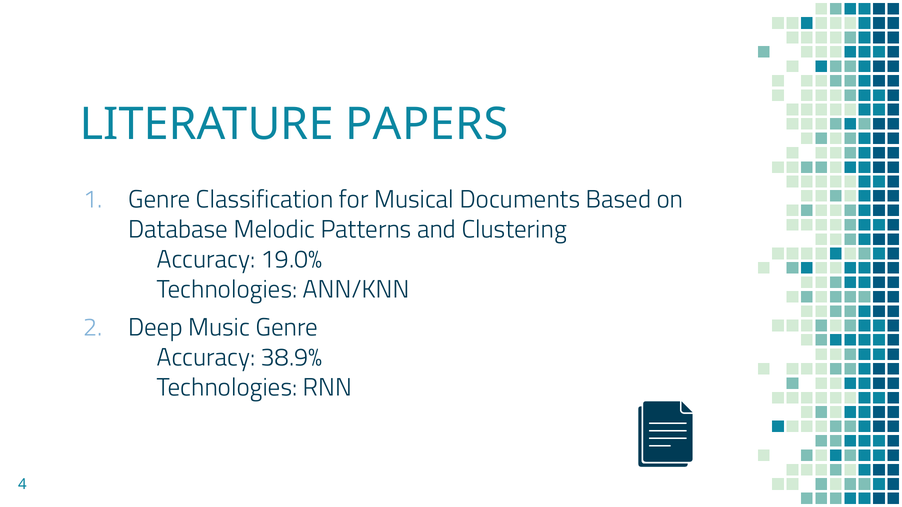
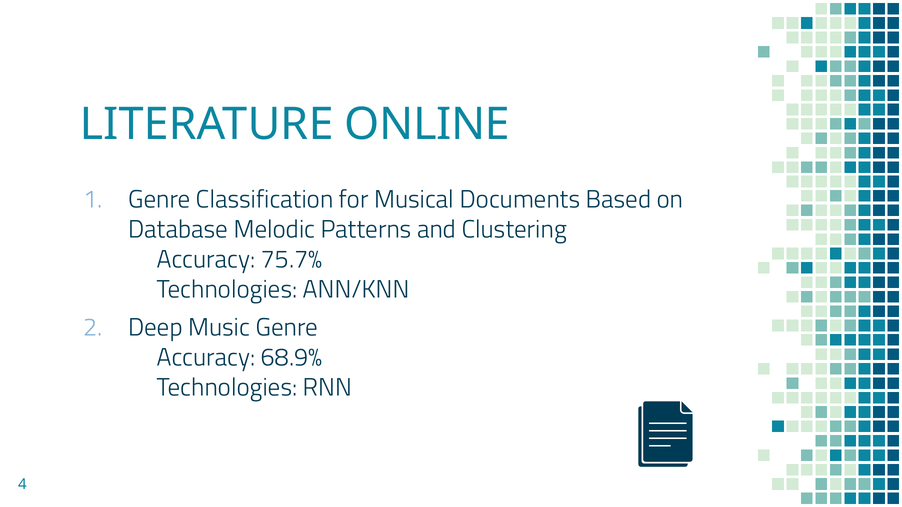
PAPERS: PAPERS -> ONLINE (427, 125)
19.0%: 19.0% -> 75.7% (292, 260)
38.9%: 38.9% -> 68.9% (292, 358)
